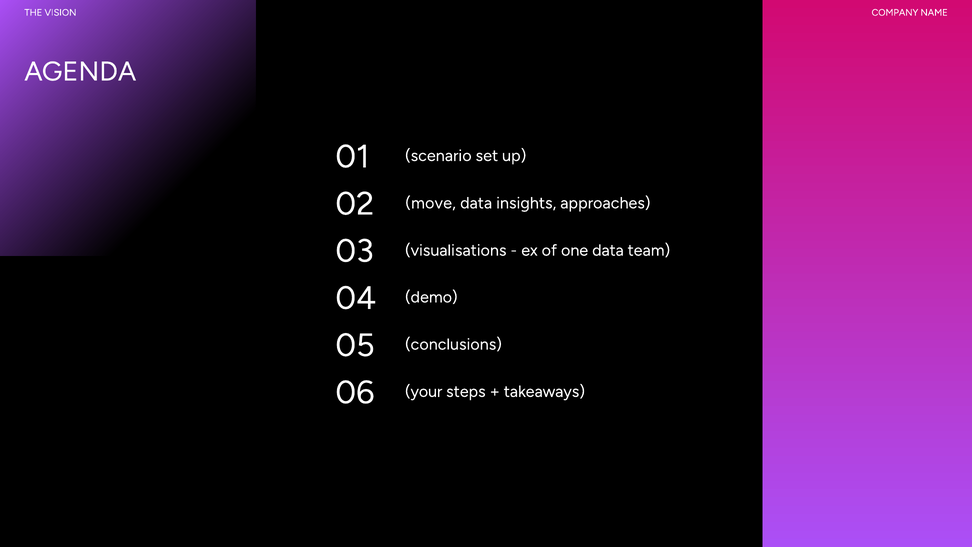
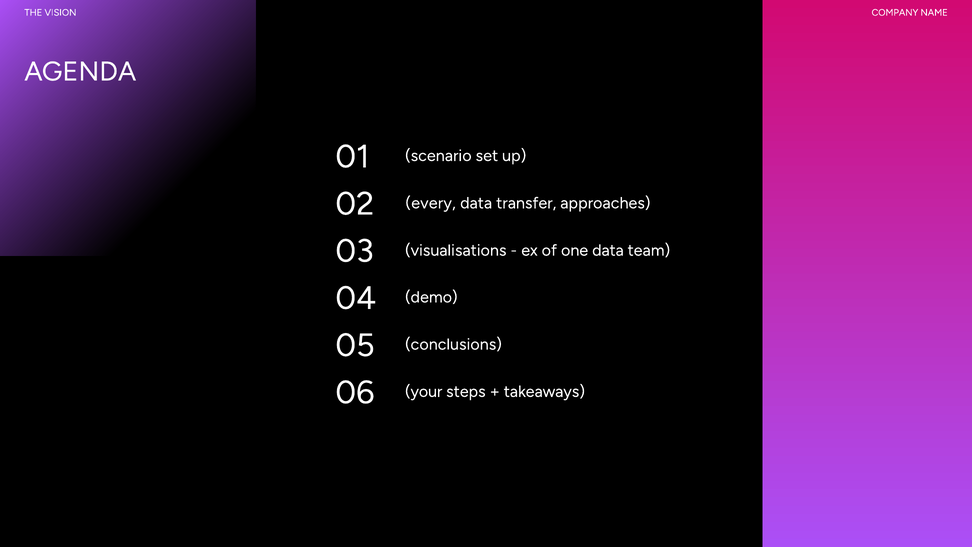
move: move -> every (431, 203)
insights: insights -> transfer (526, 203)
